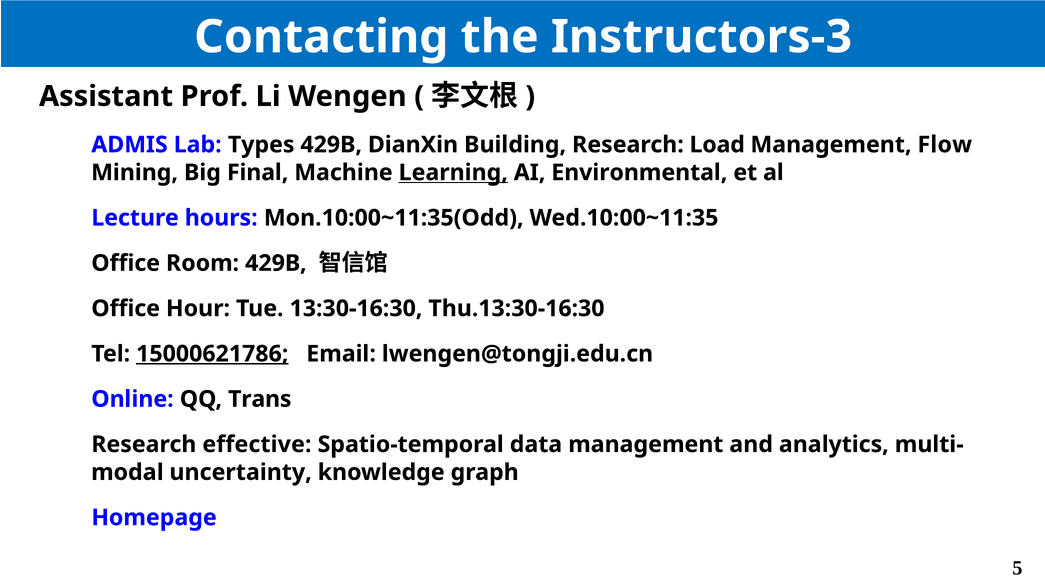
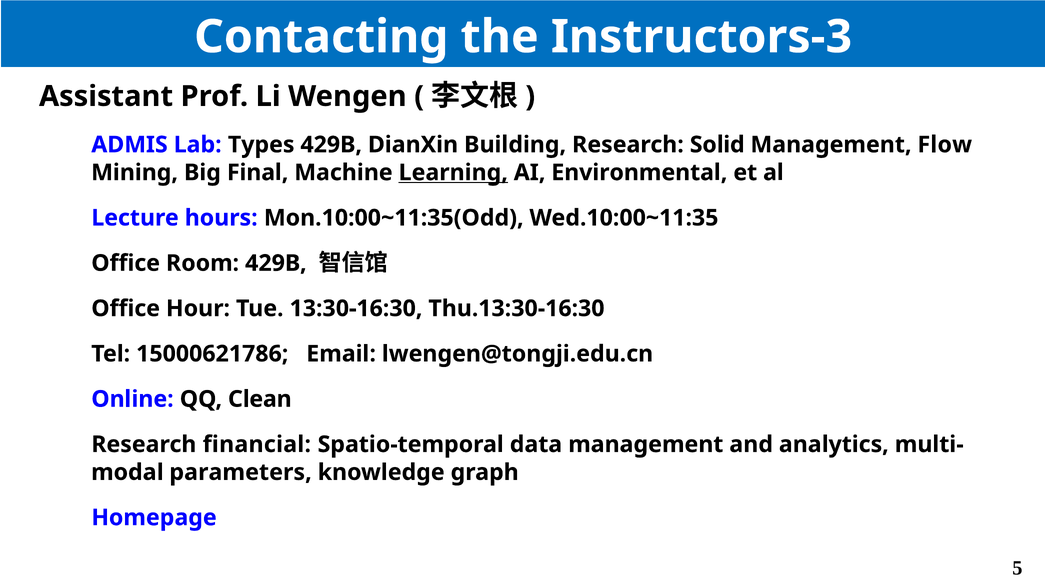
Load: Load -> Solid (717, 145)
15000621786 underline: present -> none (212, 354)
Trans: Trans -> Clean (260, 399)
effective: effective -> financial (257, 444)
uncertainty: uncertainty -> parameters (241, 472)
